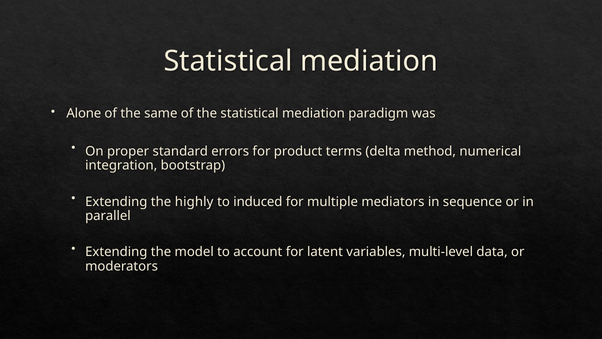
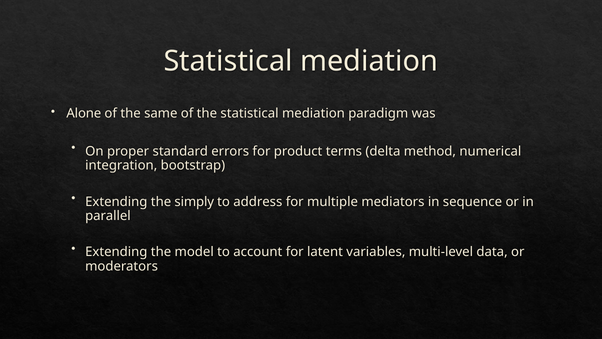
highly: highly -> simply (194, 201)
induced: induced -> address (258, 201)
